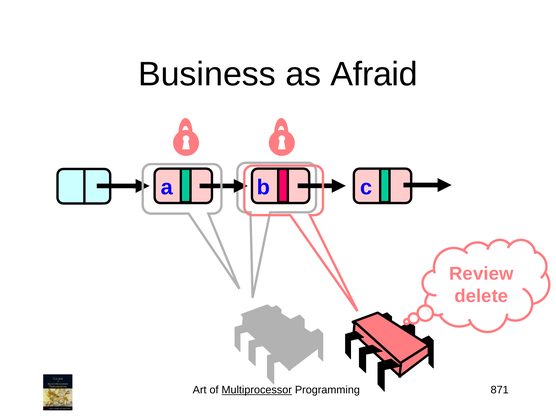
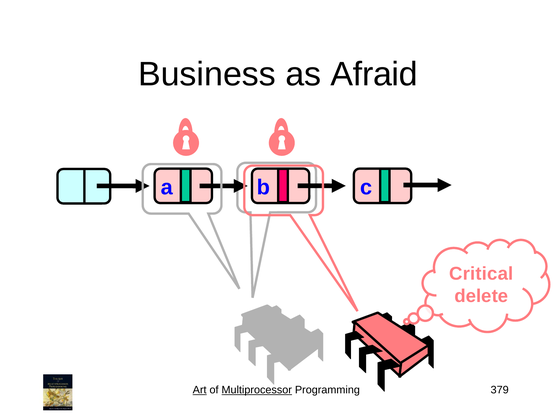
Review: Review -> Critical (481, 274)
Art underline: none -> present (200, 390)
871: 871 -> 379 (500, 390)
